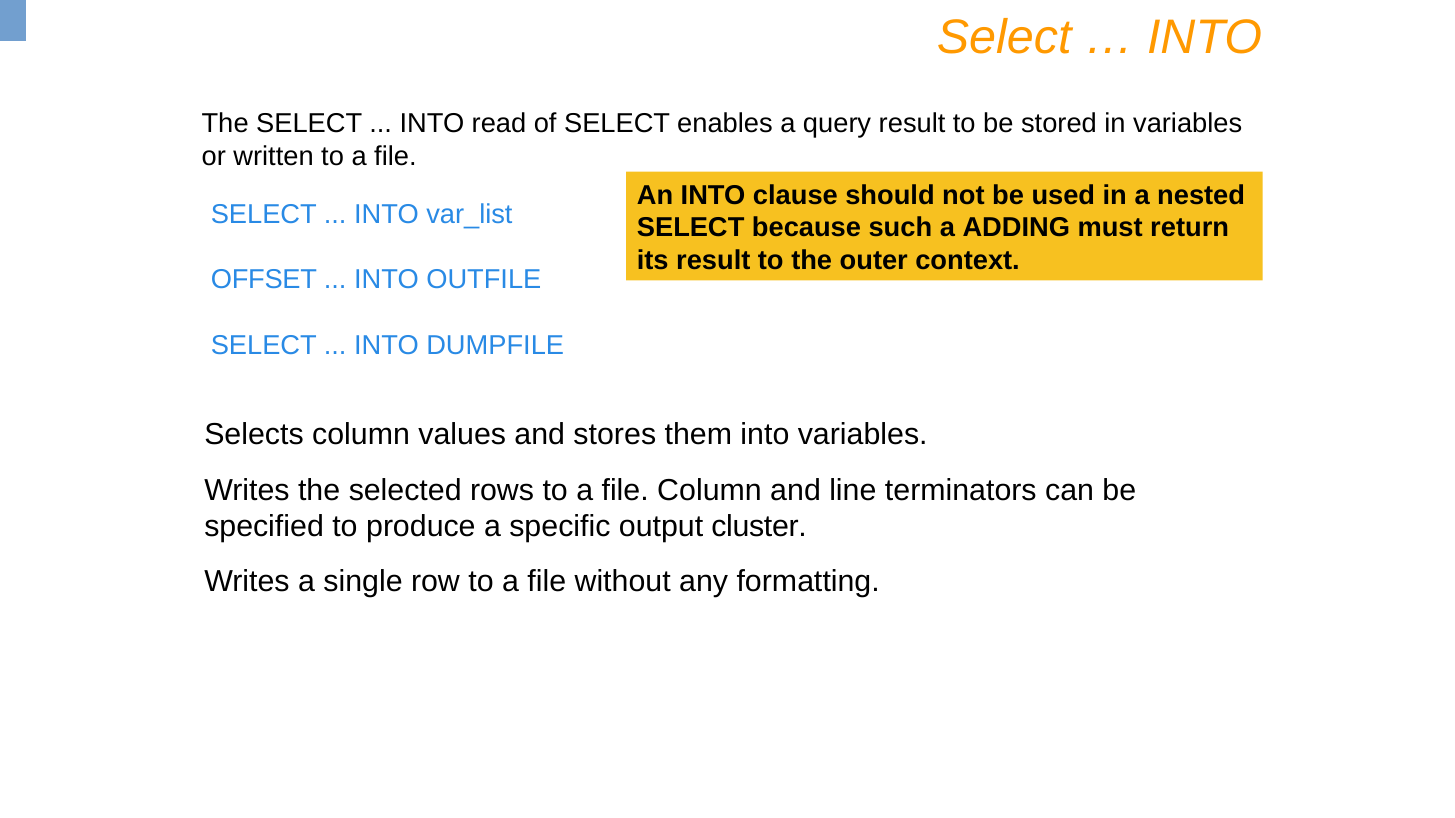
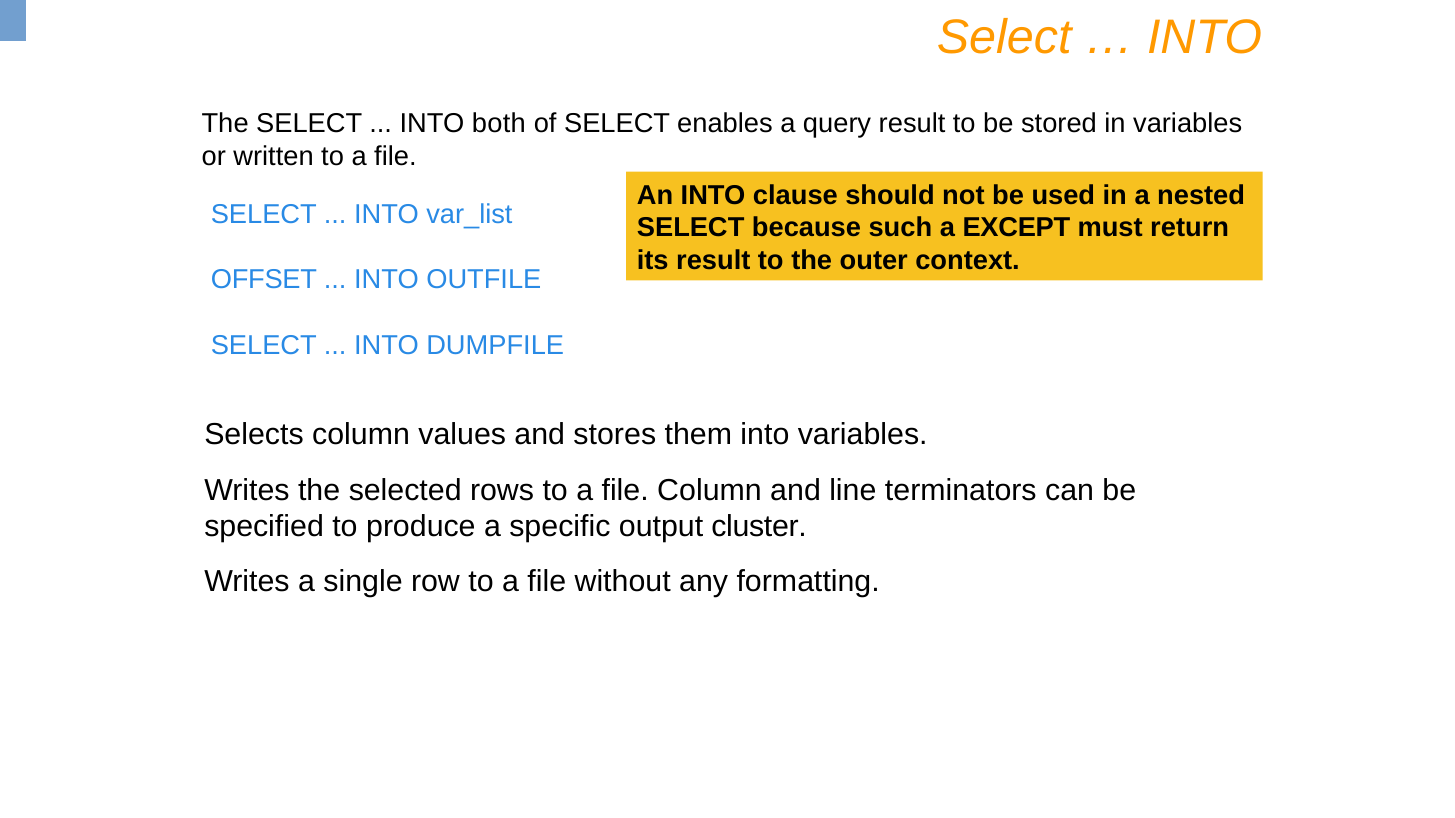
read: read -> both (499, 124)
ADDING: ADDING -> EXCEPT (1016, 228)
